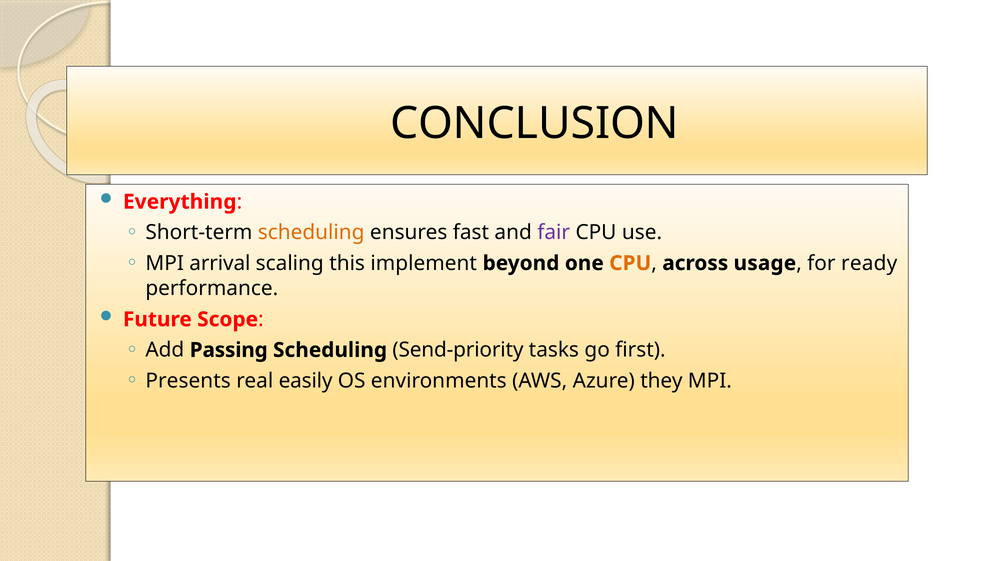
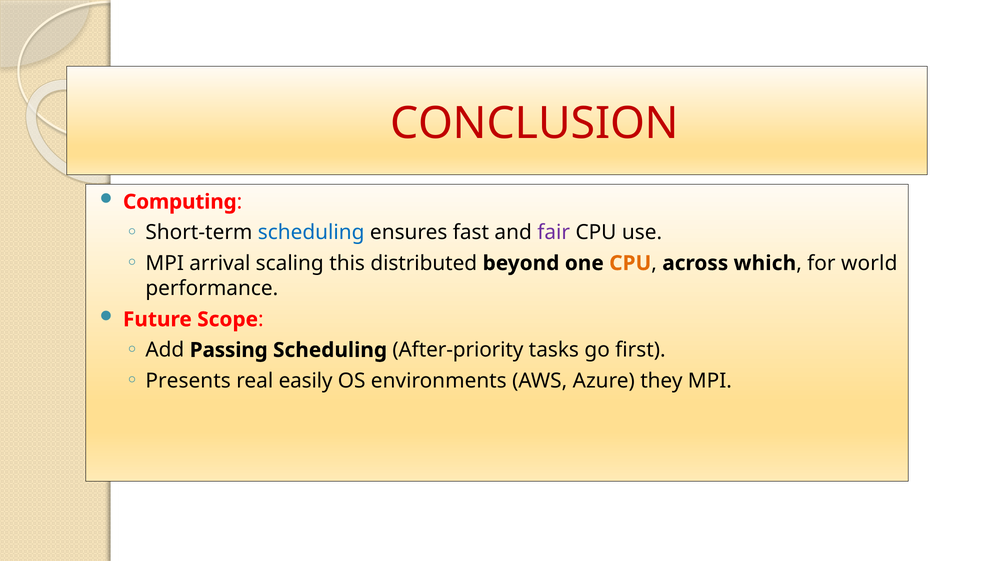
CONCLUSION colour: black -> red (534, 124)
Everything: Everything -> Computing (180, 202)
scheduling colour: orange -> blue (311, 233)
implement: implement -> distributed (424, 263)
usage: usage -> which (765, 263)
ready: ready -> world (869, 263)
Send-priority: Send-priority -> After-priority (458, 350)
